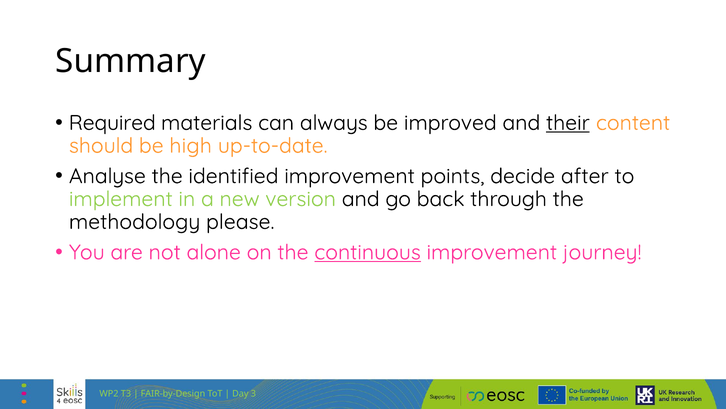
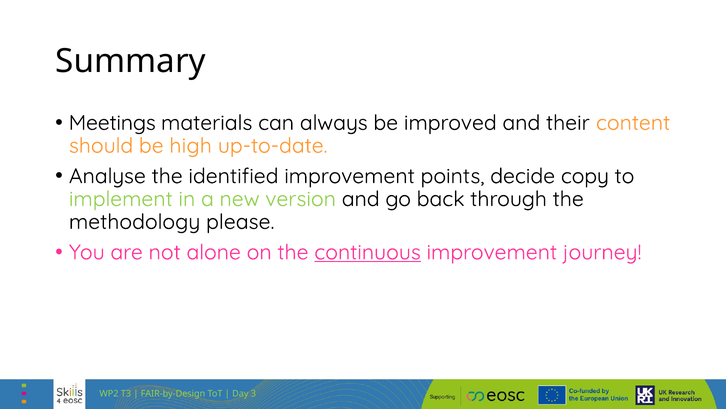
Required: Required -> Meetings (112, 123)
their underline: present -> none (568, 123)
after: after -> copy (585, 176)
